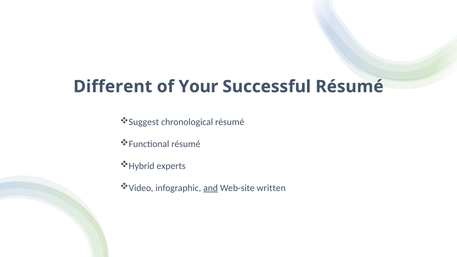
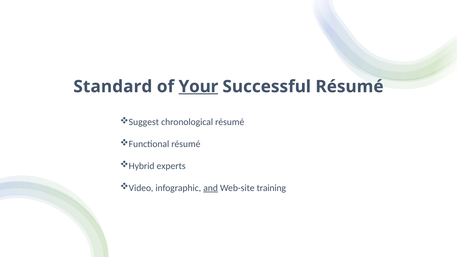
Different: Different -> Standard (113, 87)
Your underline: none -> present (198, 87)
written: written -> training (271, 188)
